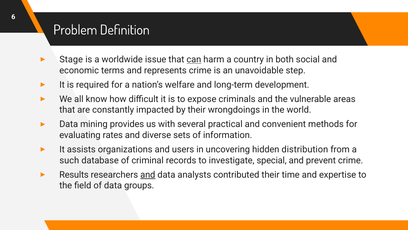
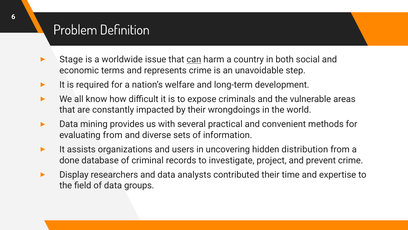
evaluating rates: rates -> from (113, 135)
such: such -> done (69, 160)
special: special -> project (272, 160)
Results: Results -> Display (74, 174)
and underline: present -> none (148, 174)
